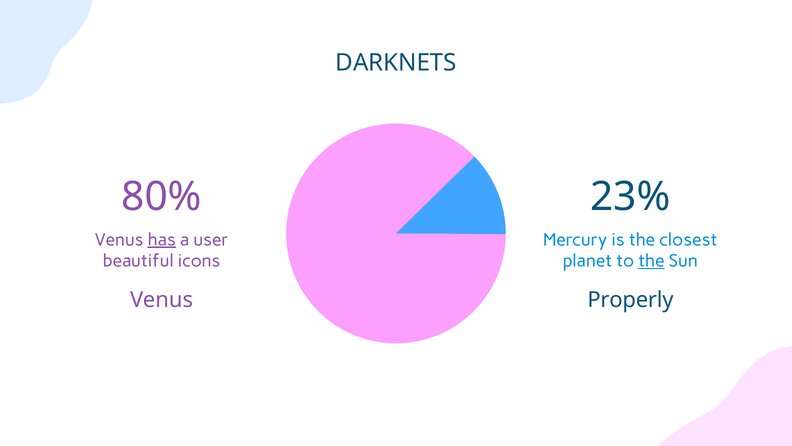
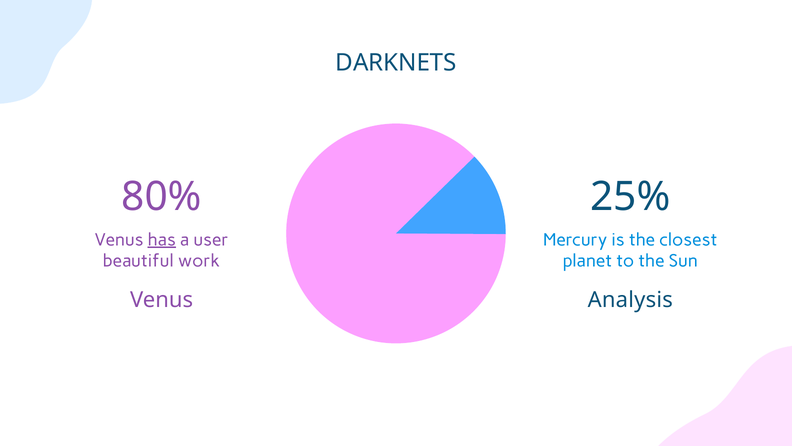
23%: 23% -> 25% (630, 197)
icons: icons -> work (199, 261)
the underline: present -> none (651, 261)
Properly: Properly -> Analysis (630, 300)
